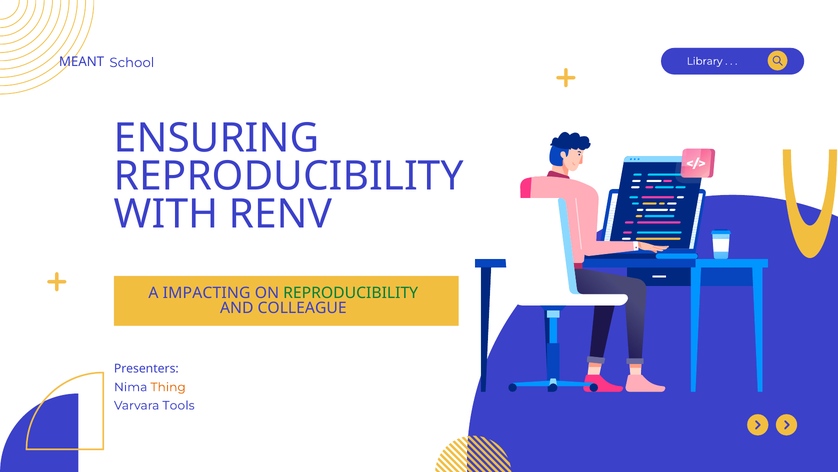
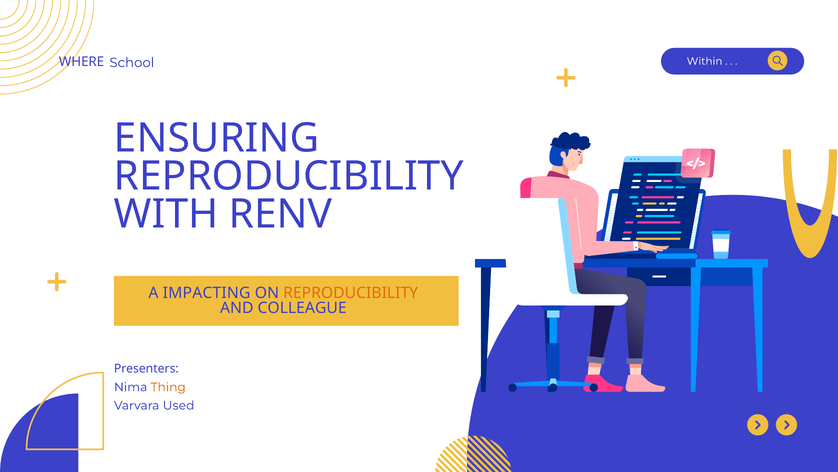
MEANT: MEANT -> WHERE (82, 62)
Library: Library -> Within (705, 61)
REPRODUCIBILITY colour: green -> orange (351, 293)
Tools: Tools -> Used (179, 405)
